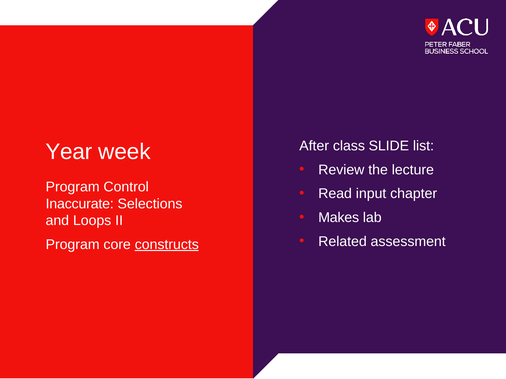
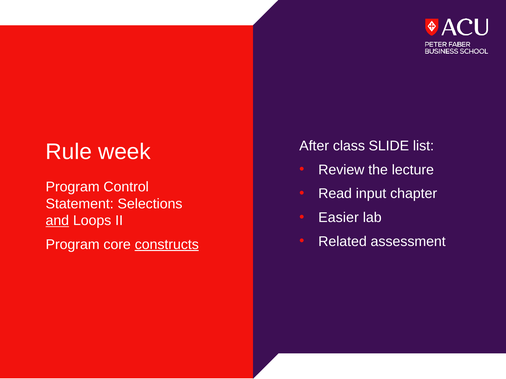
Year: Year -> Rule (69, 152)
Inaccurate: Inaccurate -> Statement (80, 204)
Makes: Makes -> Easier (339, 218)
and underline: none -> present (57, 221)
